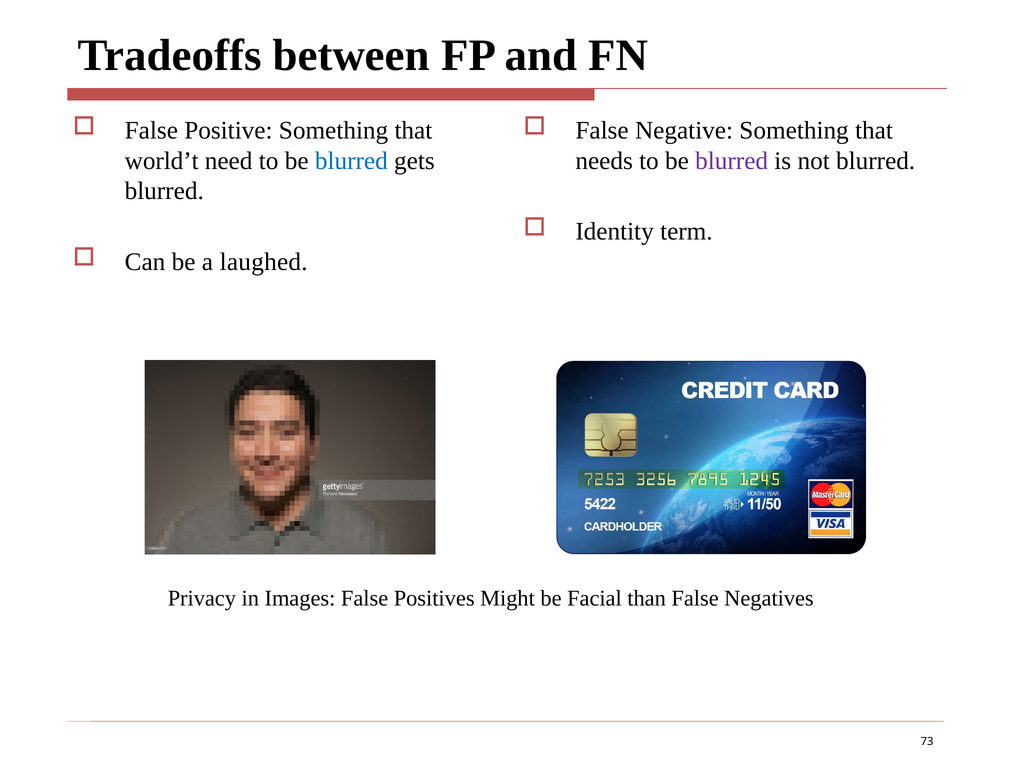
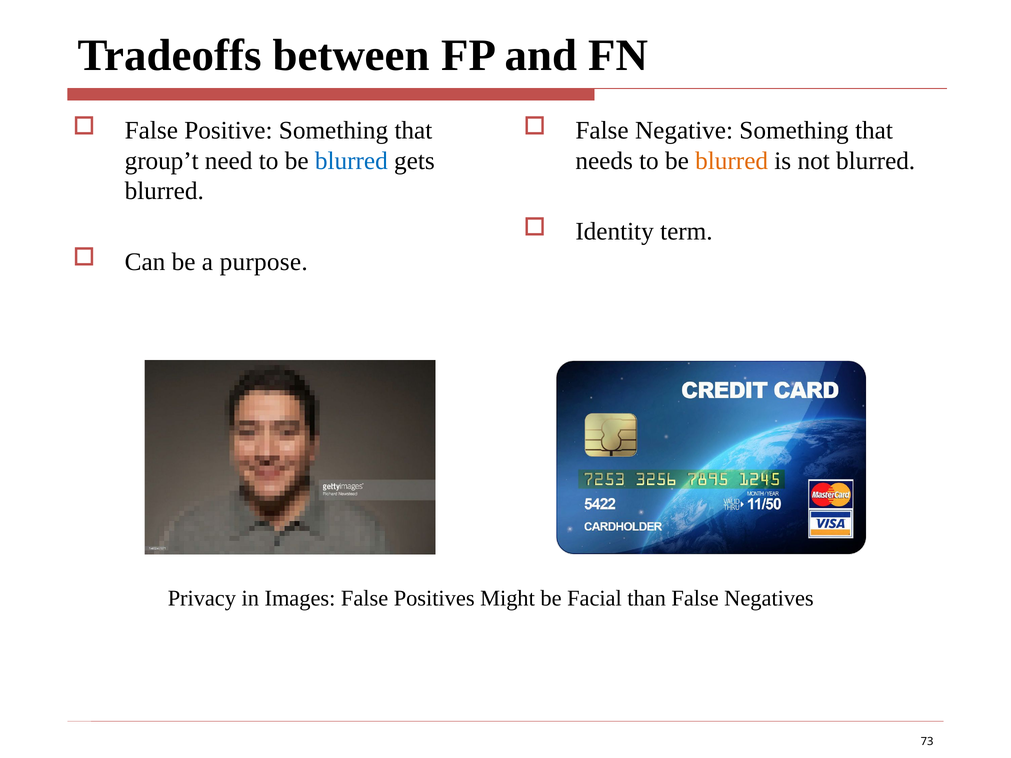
world’t: world’t -> group’t (162, 161)
blurred colour: purple -> orange (732, 161)
laughed: laughed -> purpose (264, 262)
